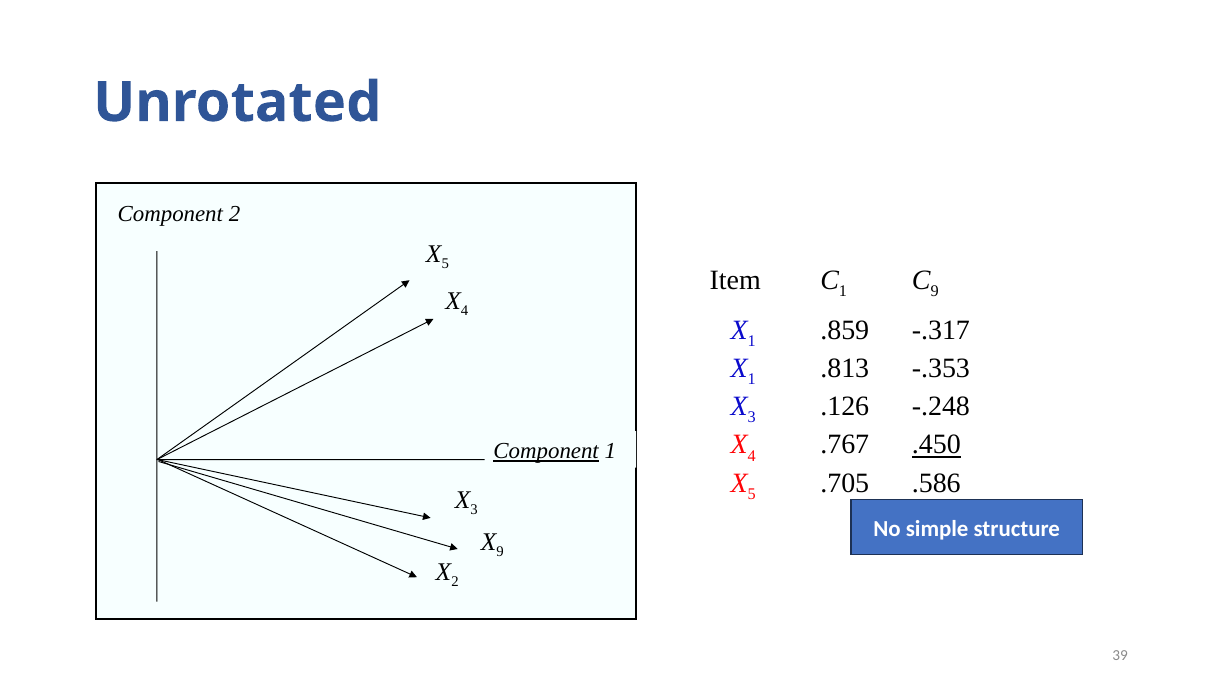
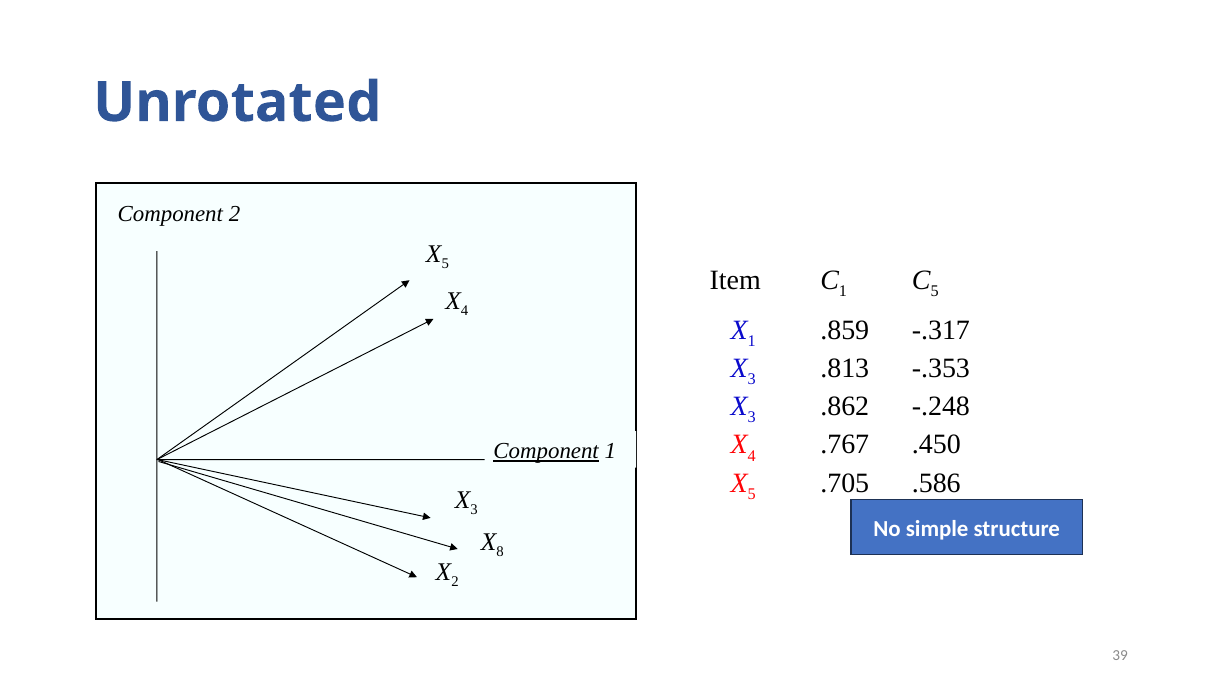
9: 9 -> 5 (935, 291)
1: 1 -> 3 (752, 379)
.126: .126 -> .862 (845, 406)
.450 underline: present -> none (936, 445)
9: 9 -> 8 (500, 552)
